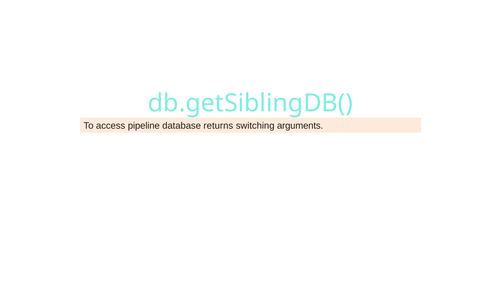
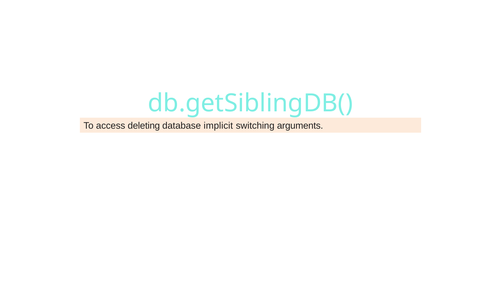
pipeline: pipeline -> deleting (144, 126)
returns: returns -> implicit (218, 126)
